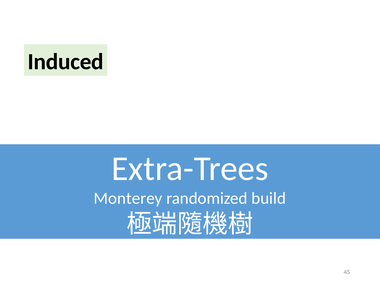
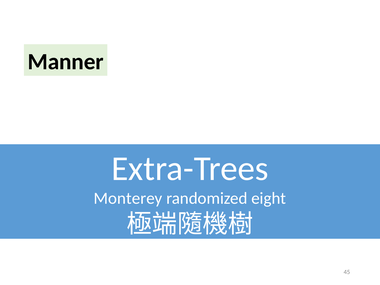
Induced: Induced -> Manner (66, 62)
build: build -> eight (269, 198)
